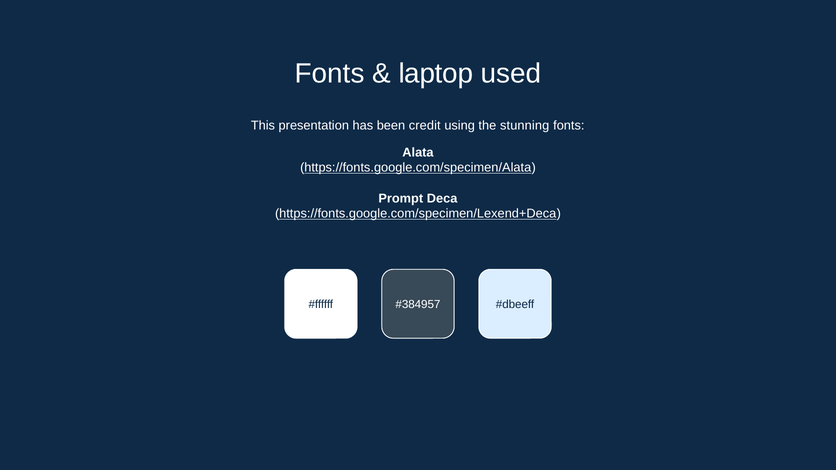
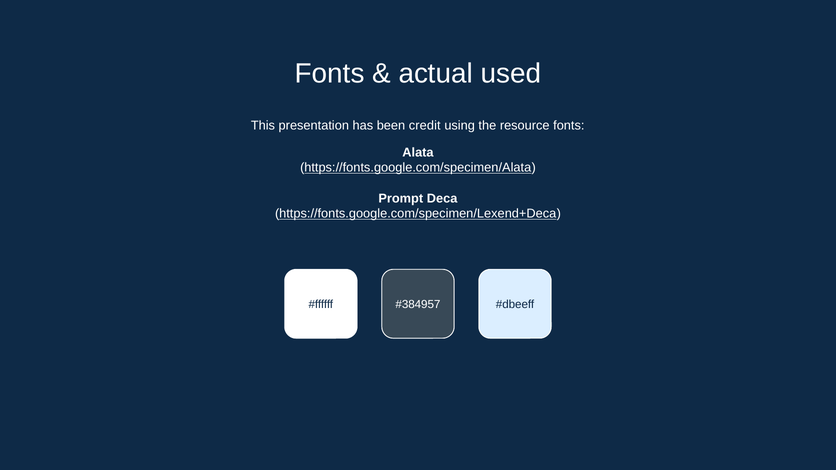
laptop: laptop -> actual (436, 74)
stunning: stunning -> resource (525, 126)
